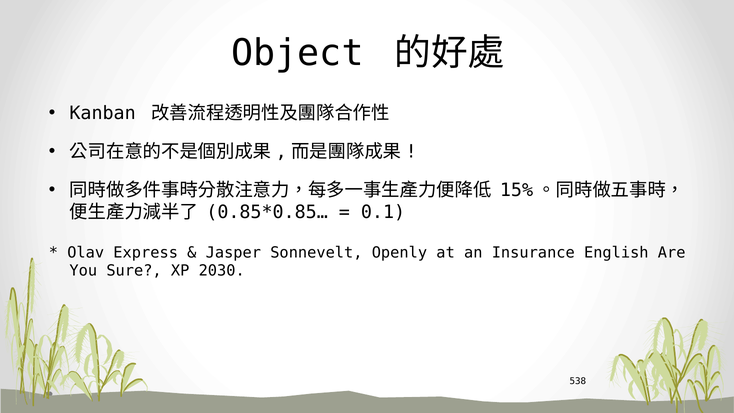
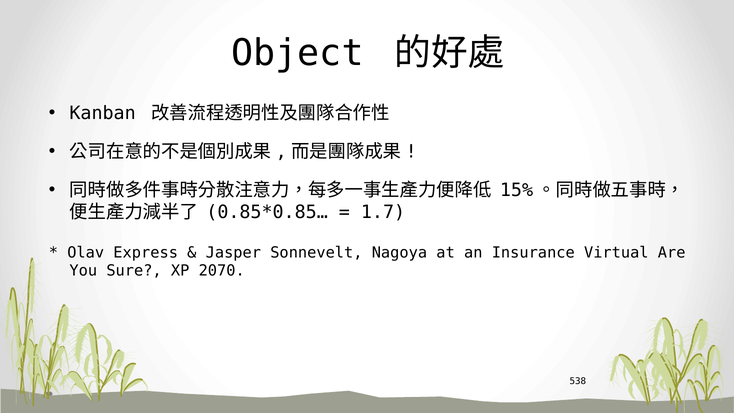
0.1: 0.1 -> 1.7 (383, 212)
Openly: Openly -> Nagoya (399, 252)
English: English -> Virtual (616, 252)
2030: 2030 -> 2070 (222, 271)
